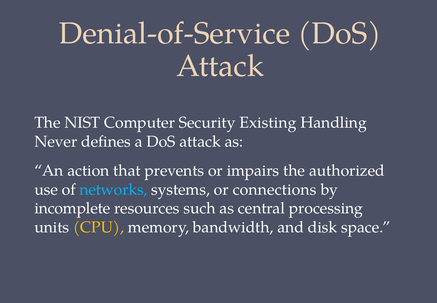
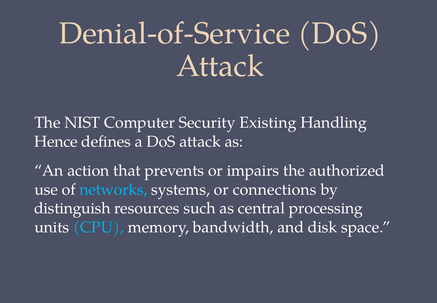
Never: Never -> Hence (56, 141)
incomplete: incomplete -> distinguish (72, 208)
CPU colour: yellow -> light blue (99, 227)
